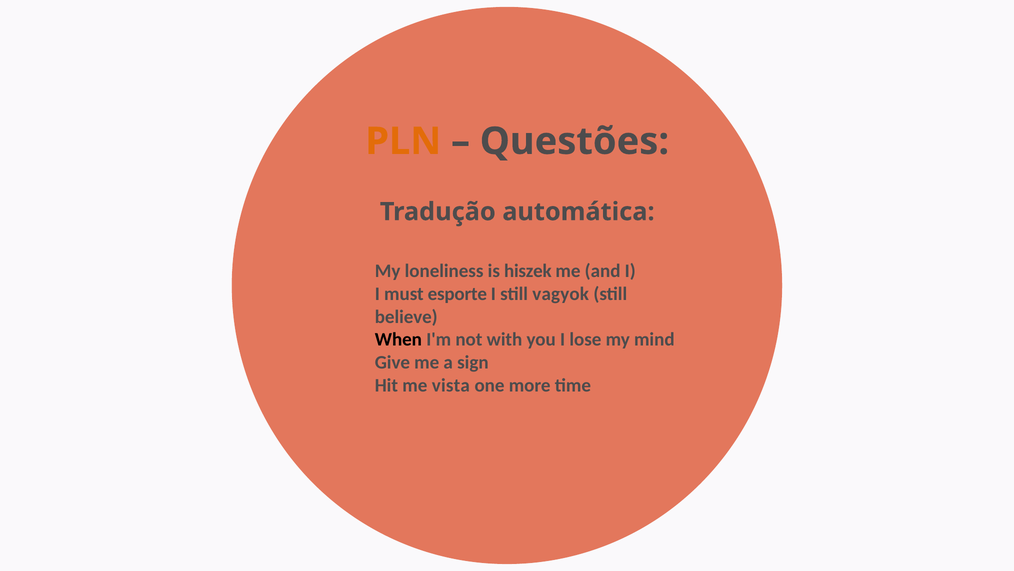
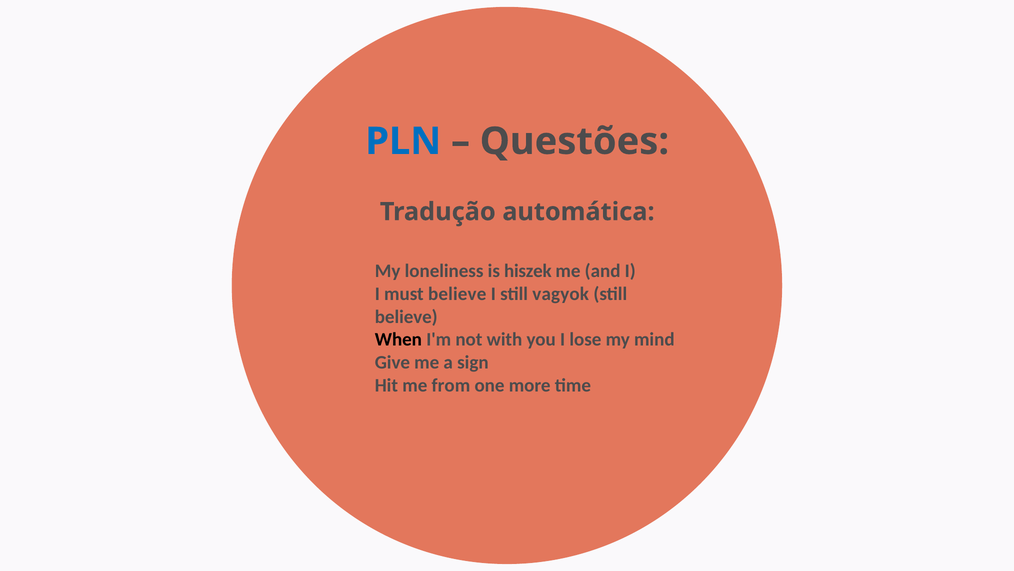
PLN colour: orange -> blue (403, 141)
must esporte: esporte -> believe (457, 294)
vista: vista -> from (451, 385)
